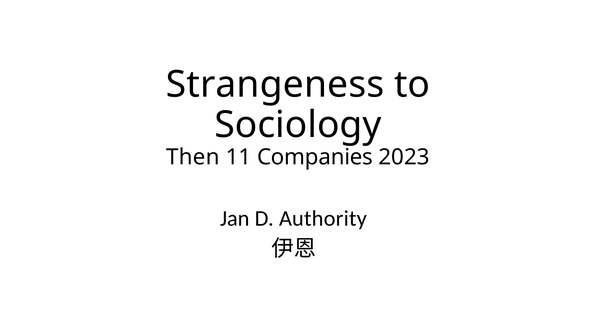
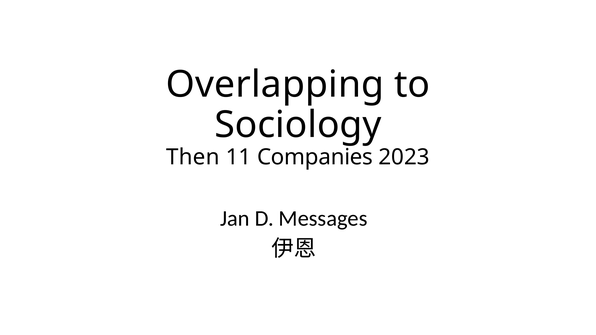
Strangeness: Strangeness -> Overlapping (275, 85)
Authority: Authority -> Messages (323, 219)
